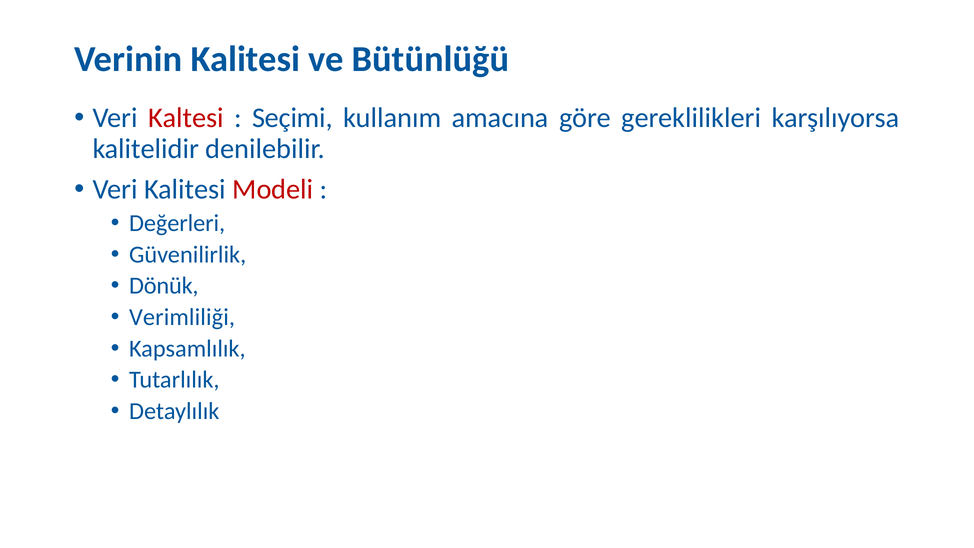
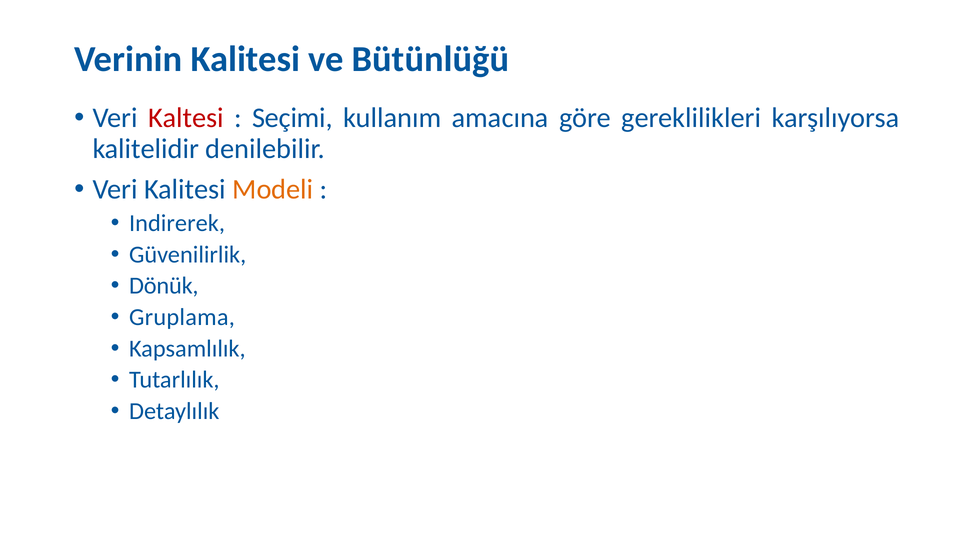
Modeli colour: red -> orange (273, 189)
Değerleri: Değerleri -> Indirerek (177, 223)
Verimliliği: Verimliliği -> Gruplama (182, 317)
